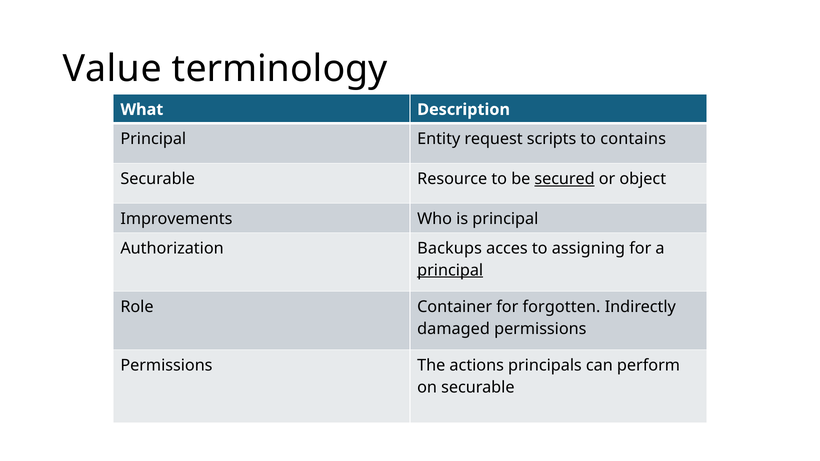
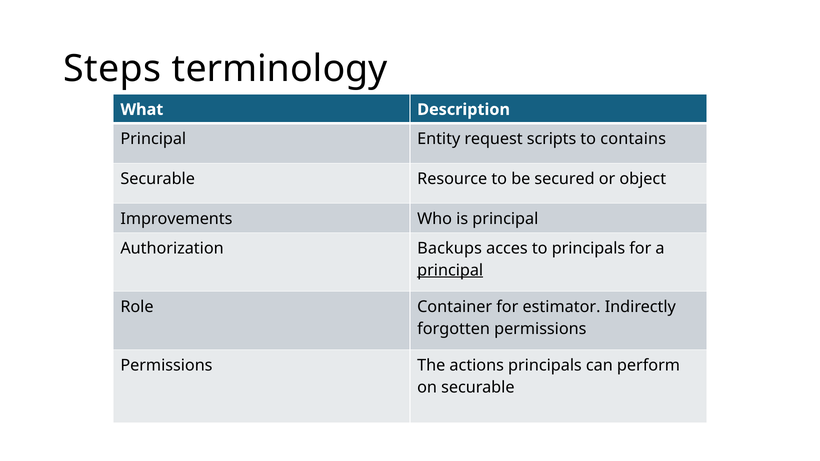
Value: Value -> Steps (112, 69)
secured underline: present -> none (565, 179)
to assigning: assigning -> principals (588, 248)
forgotten: forgotten -> estimator (562, 307)
damaged: damaged -> forgotten (454, 329)
